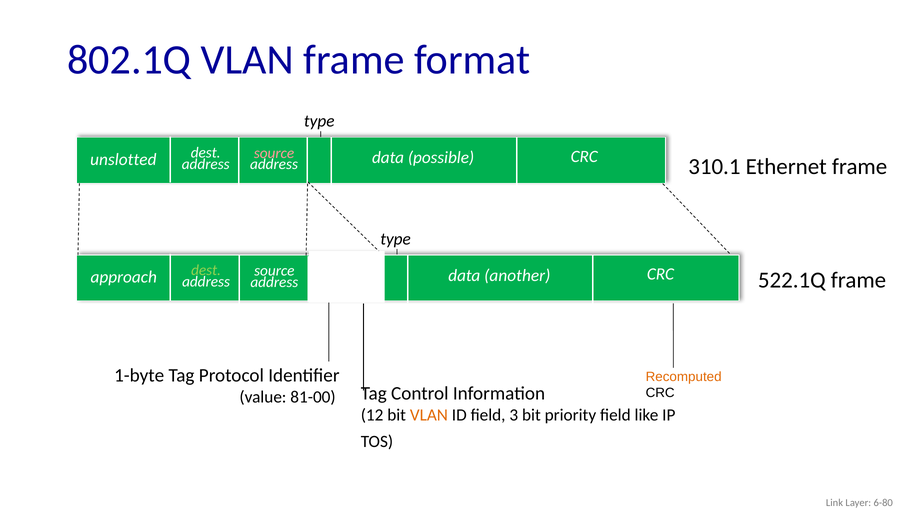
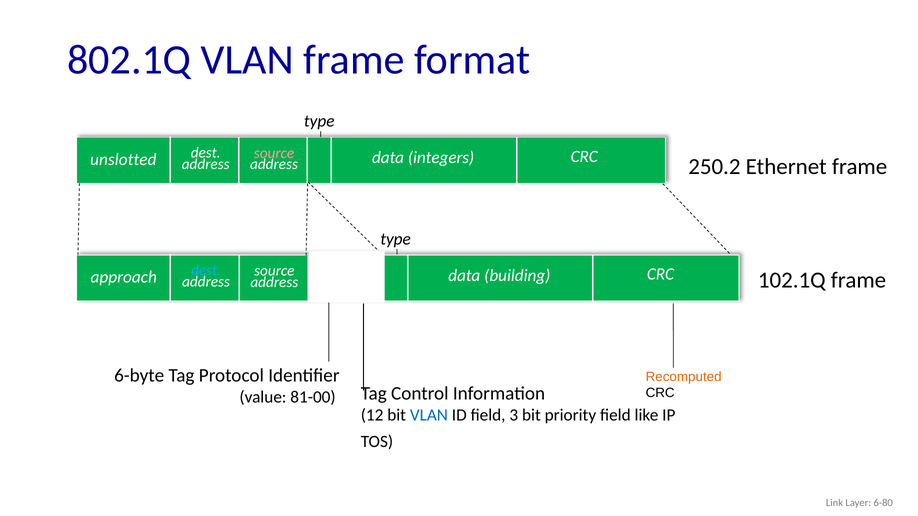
310.1: 310.1 -> 250.2 (714, 167)
possible: possible -> integers (441, 158)
dest colour: light green -> light blue (206, 271)
522.1Q: 522.1Q -> 102.1Q (792, 281)
another: another -> building (517, 276)
1-byte: 1-byte -> 6-byte (139, 376)
VLAN colour: orange -> blue (429, 415)
